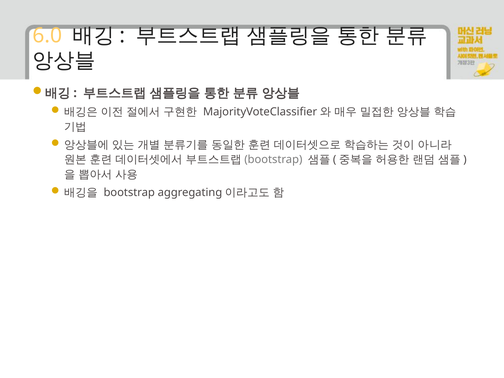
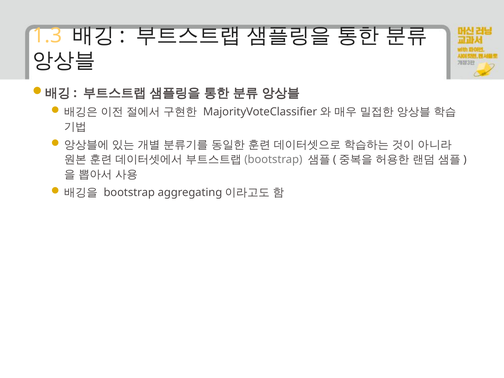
6.0: 6.0 -> 1.3 (47, 35)
